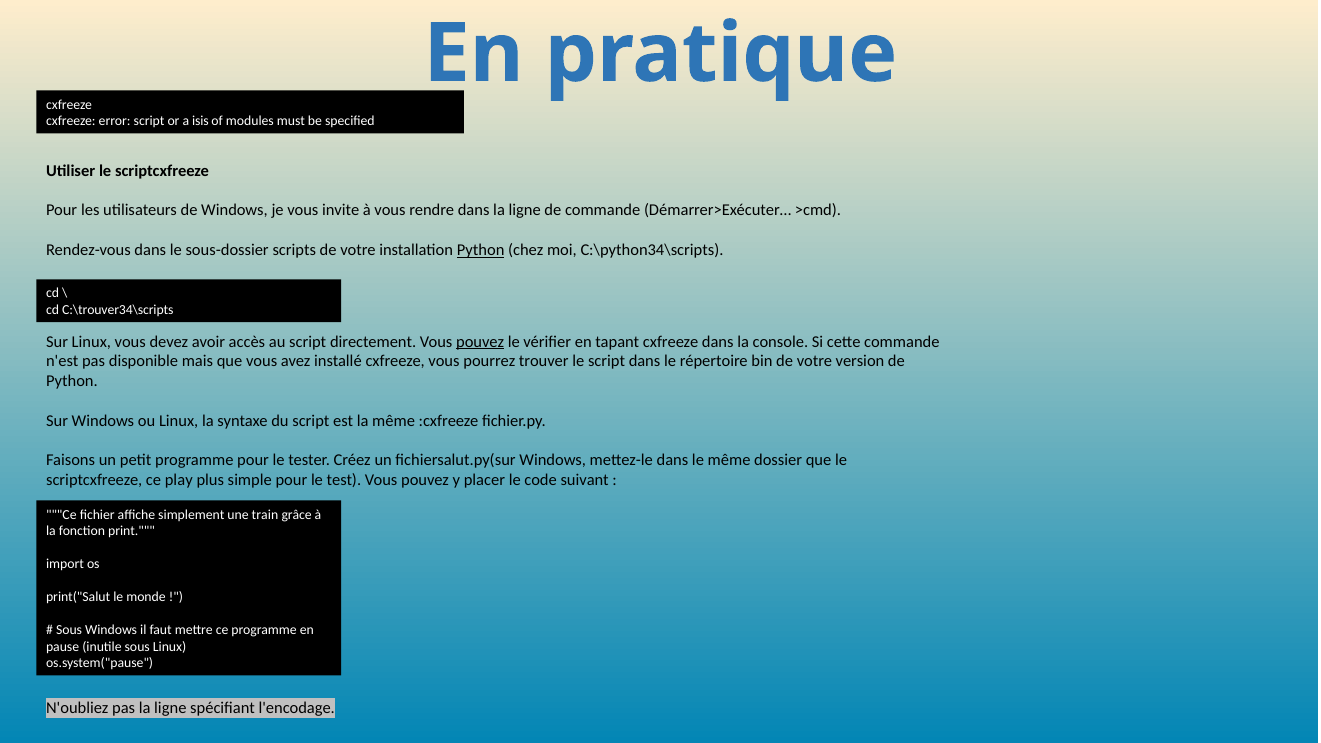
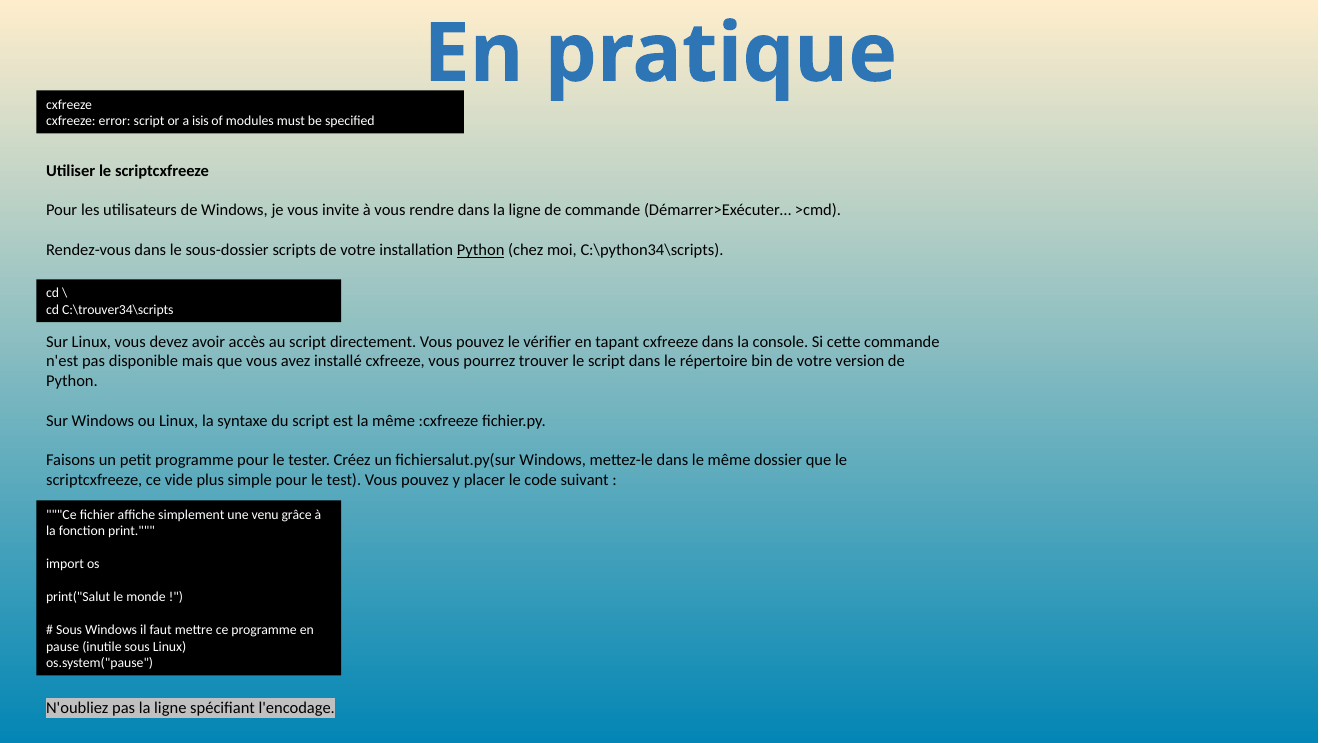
pouvez underline: present -> none (480, 342)
play: play -> vide (179, 480)
train: train -> venu (265, 515)
